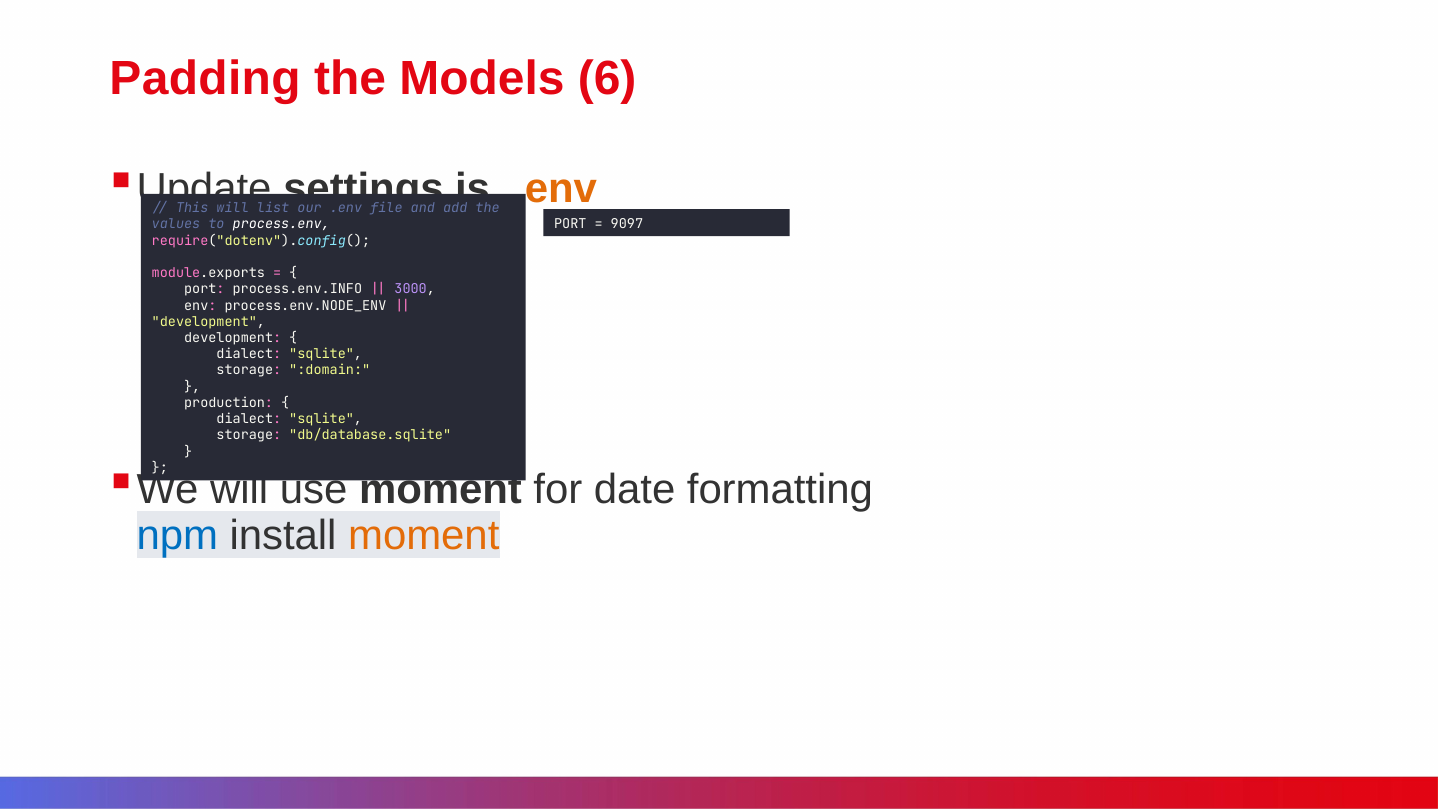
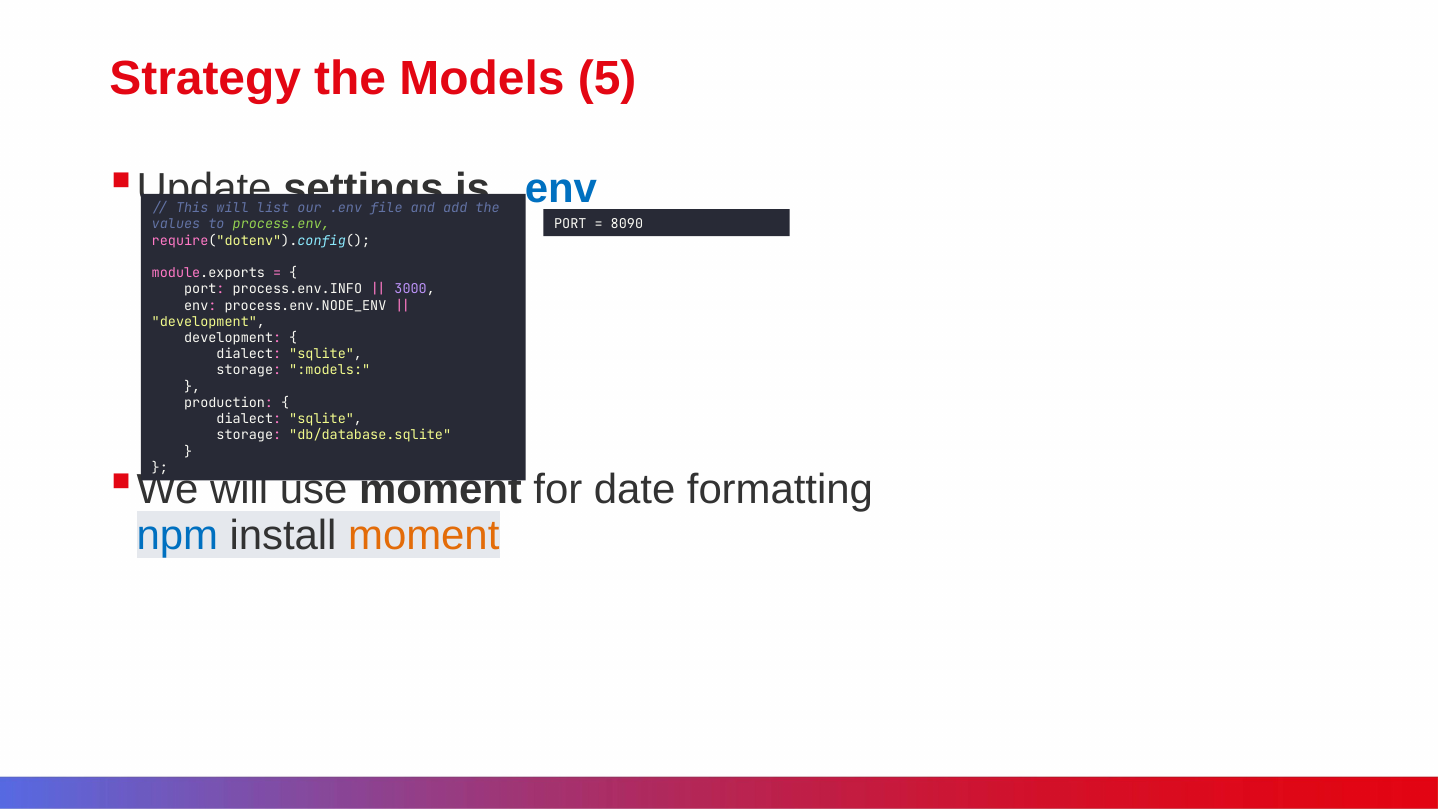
Padding: Padding -> Strategy (205, 79)
6: 6 -> 5 (607, 79)
.env colour: orange -> blue (555, 188)
9097: 9097 -> 8090 (627, 224)
process.env colour: white -> light green (281, 224)
:domain: :domain -> :models (330, 370)
